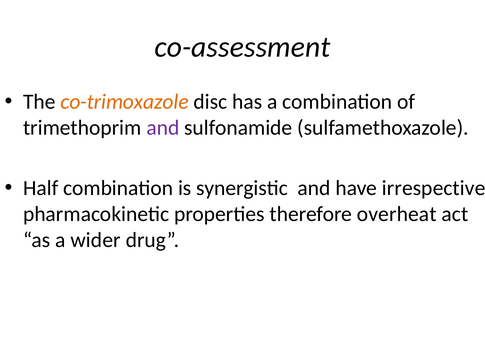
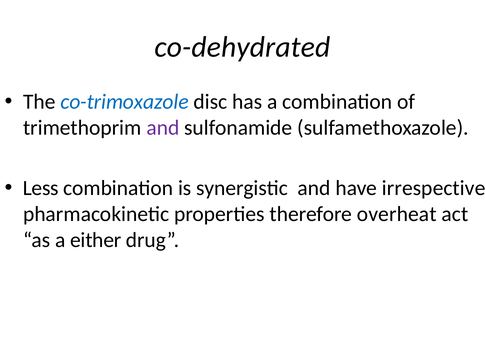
co-assessment: co-assessment -> co-dehydrated (242, 47)
co-trimoxazole colour: orange -> blue (125, 102)
Half: Half -> Less (41, 188)
wider: wider -> either (96, 240)
